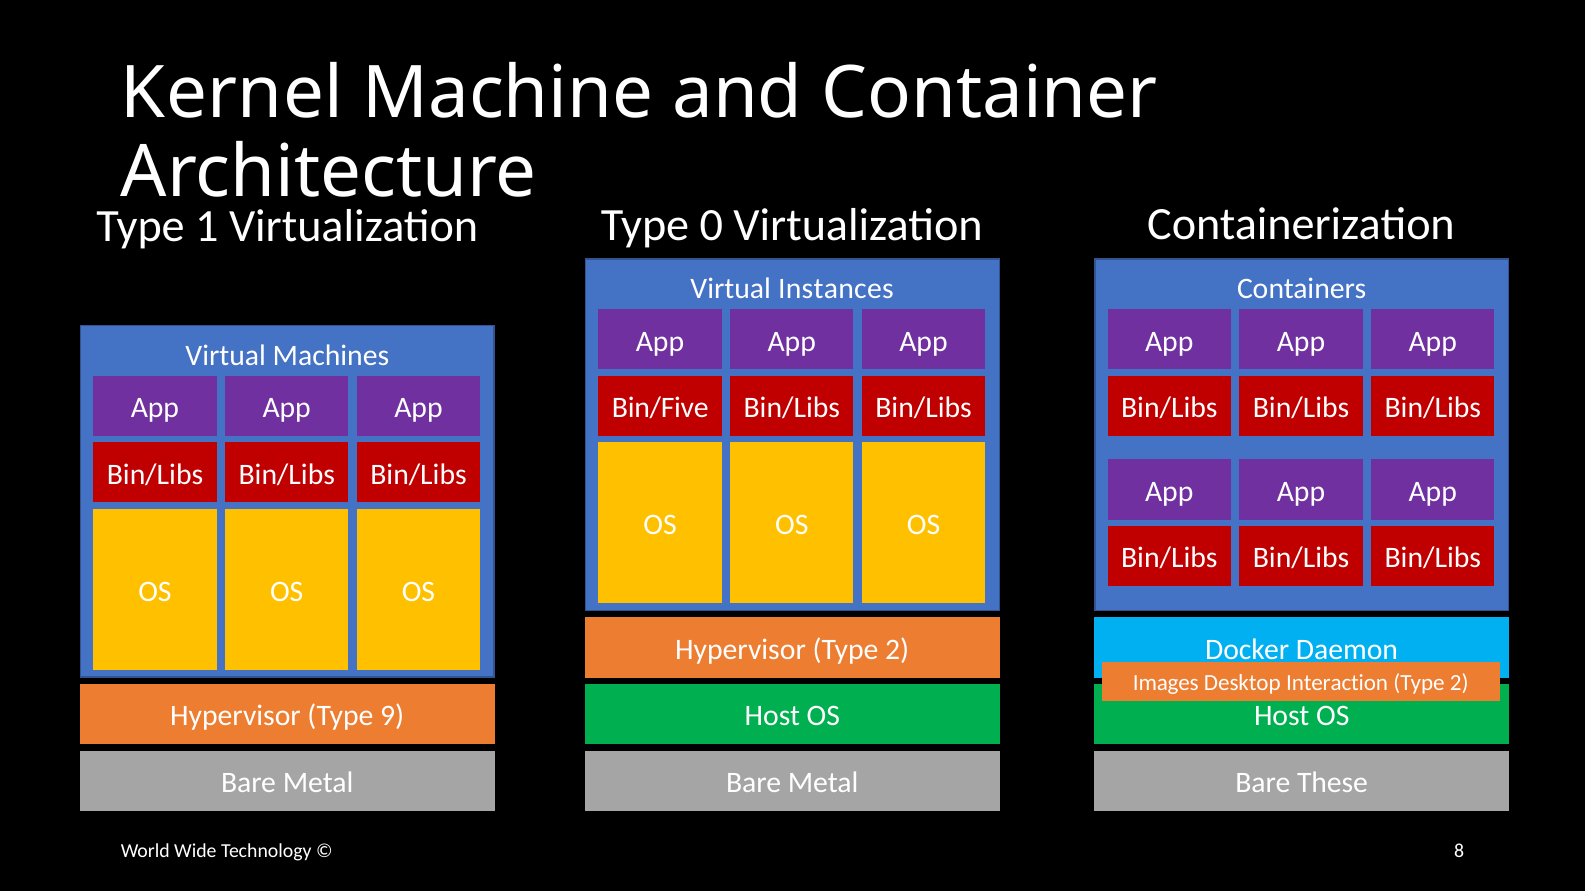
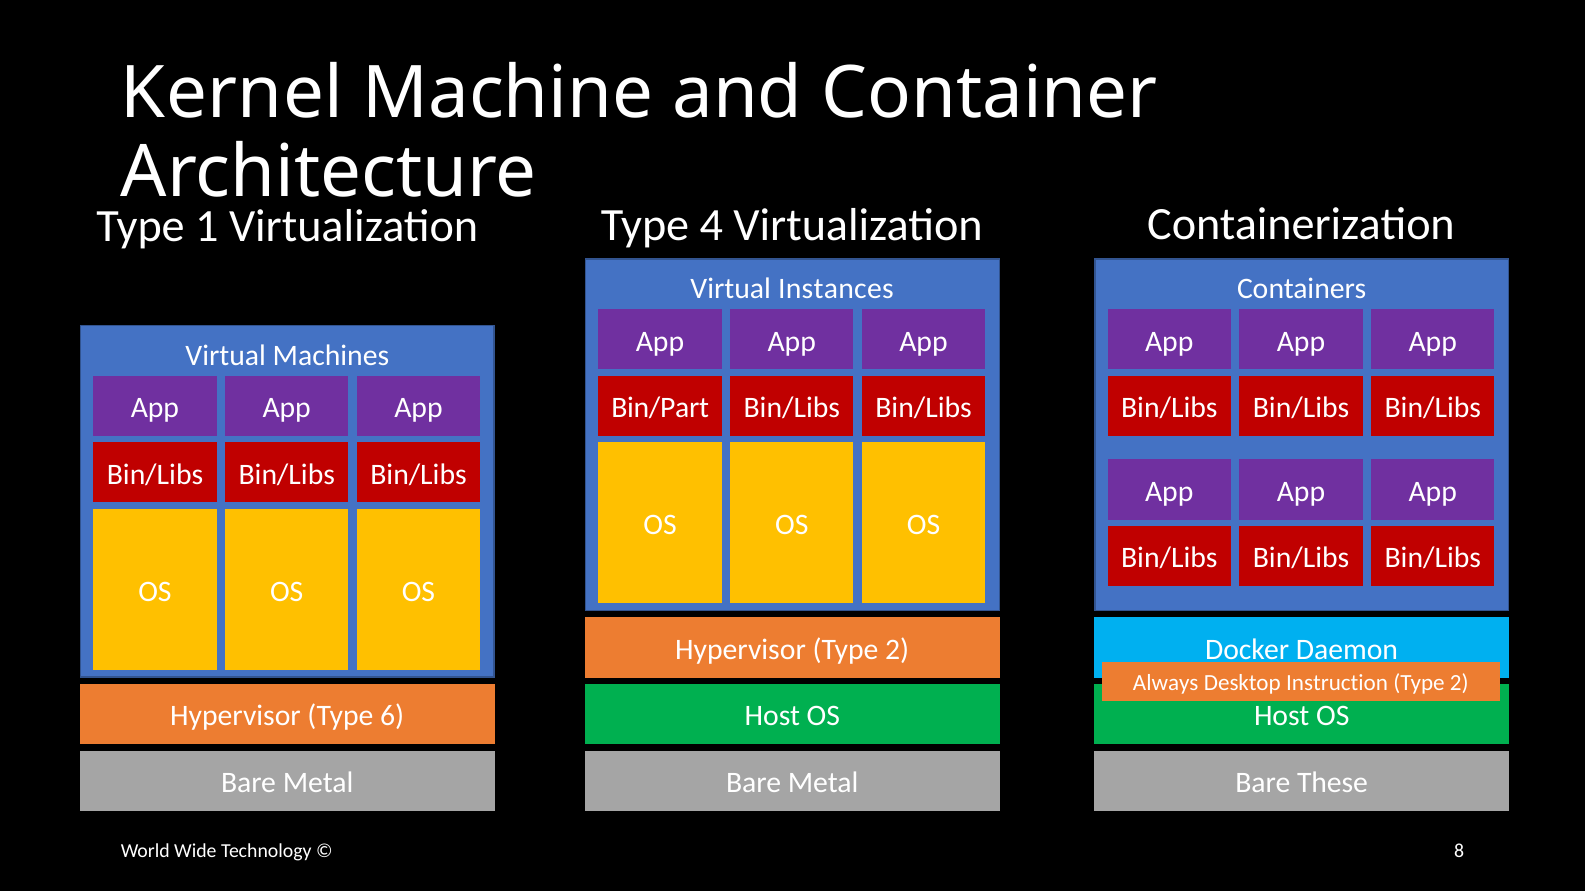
0: 0 -> 4 (711, 226)
Bin/Five: Bin/Five -> Bin/Part (660, 408)
Images: Images -> Always (1166, 683)
Interaction: Interaction -> Instruction (1337, 683)
9: 9 -> 6 (392, 717)
